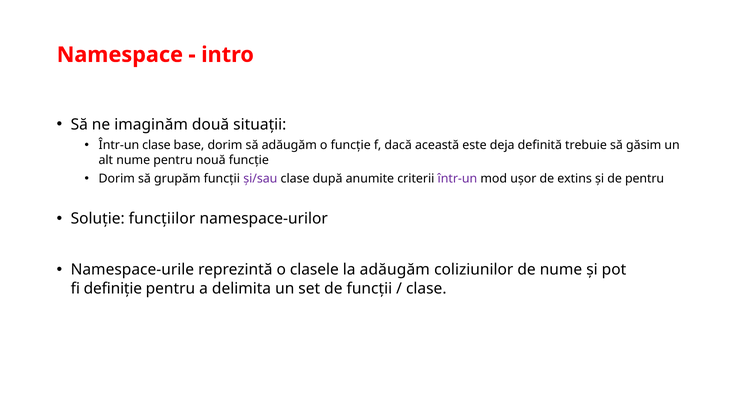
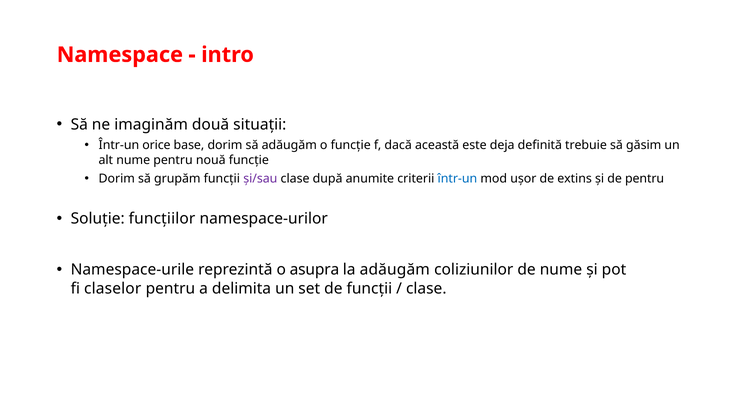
Într-un clase: clase -> orice (156, 145)
într-un colour: purple -> blue (457, 179)
clasele: clasele -> asupra (314, 270)
definiție: definiție -> claselor (113, 288)
